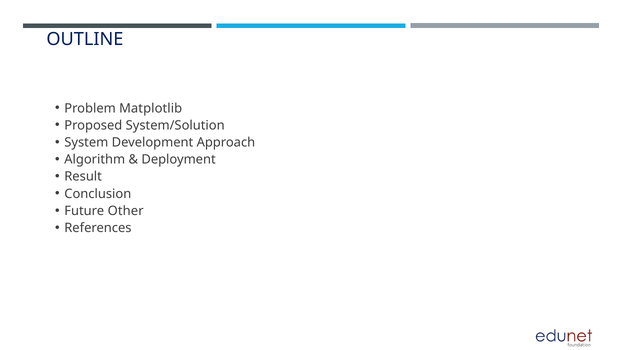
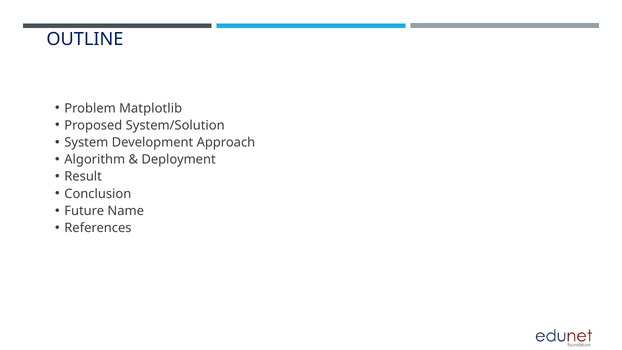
Other: Other -> Name (126, 211)
